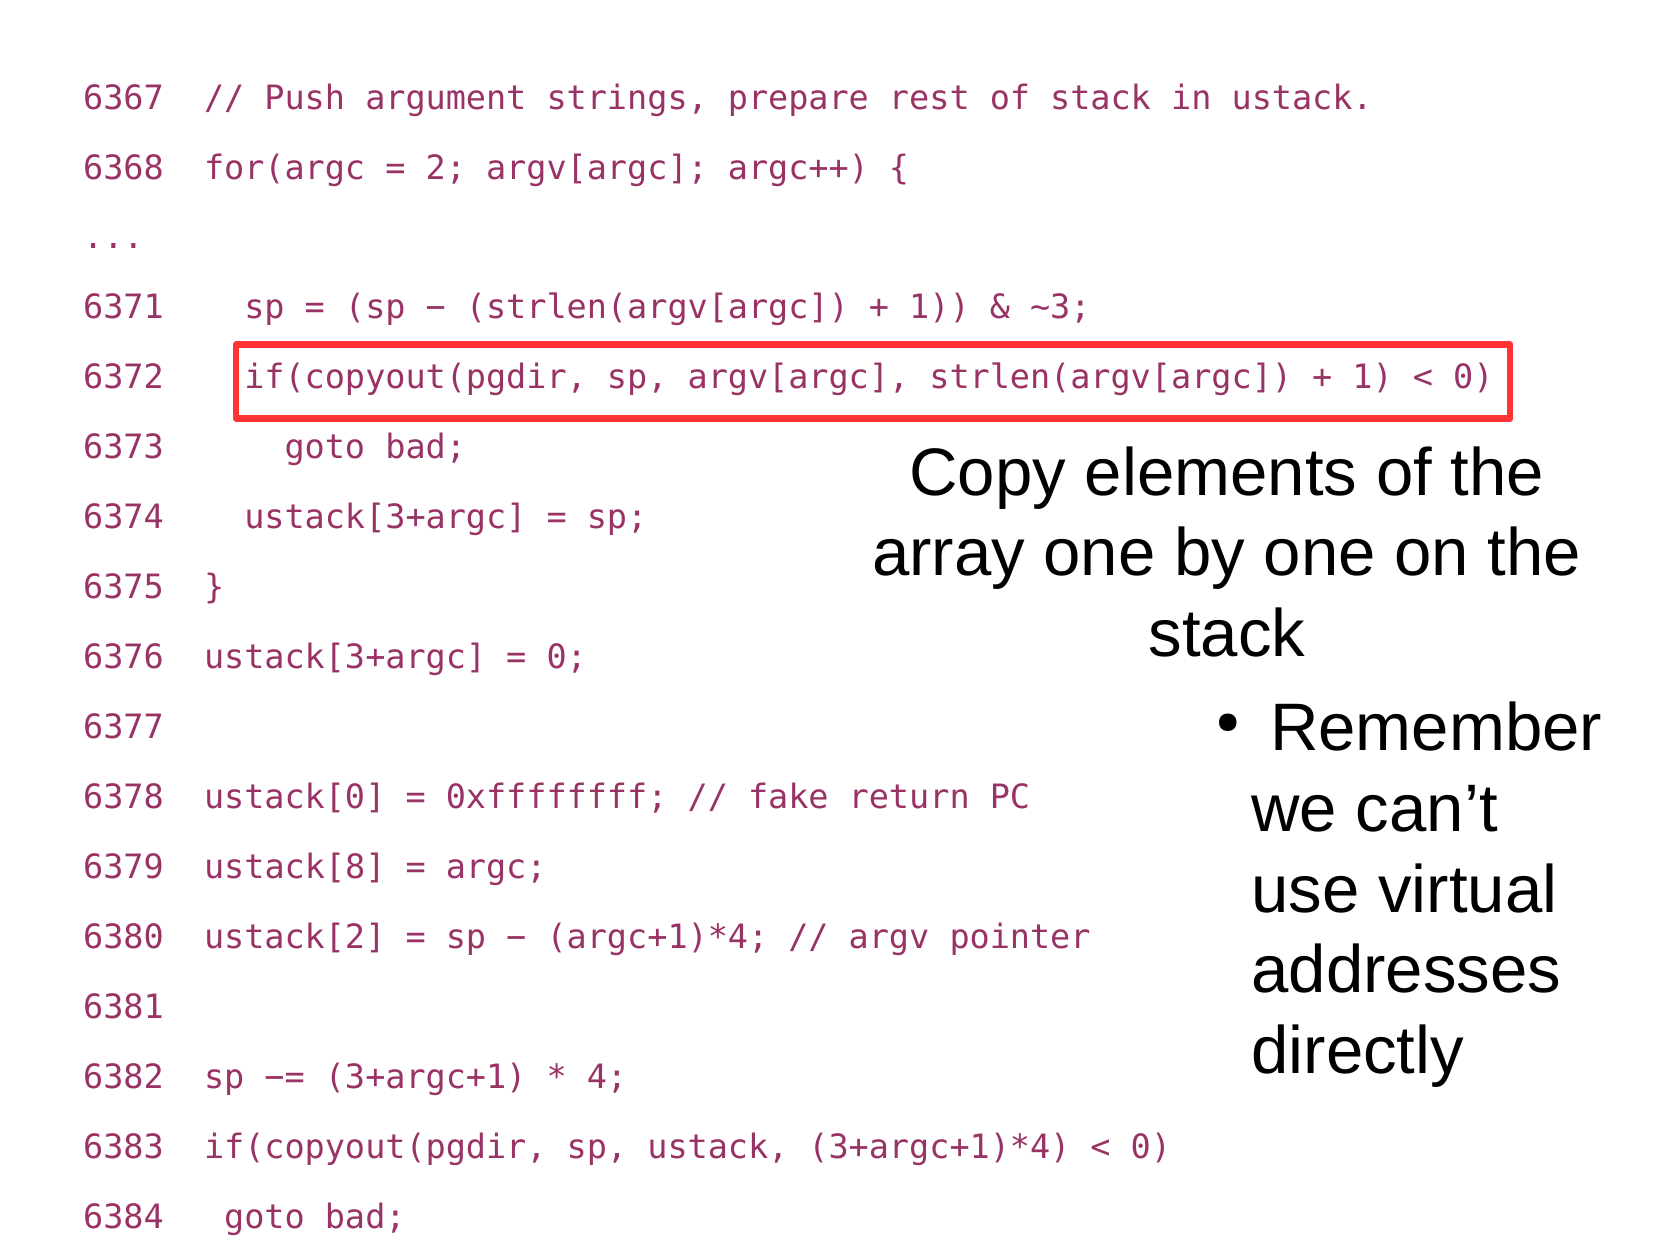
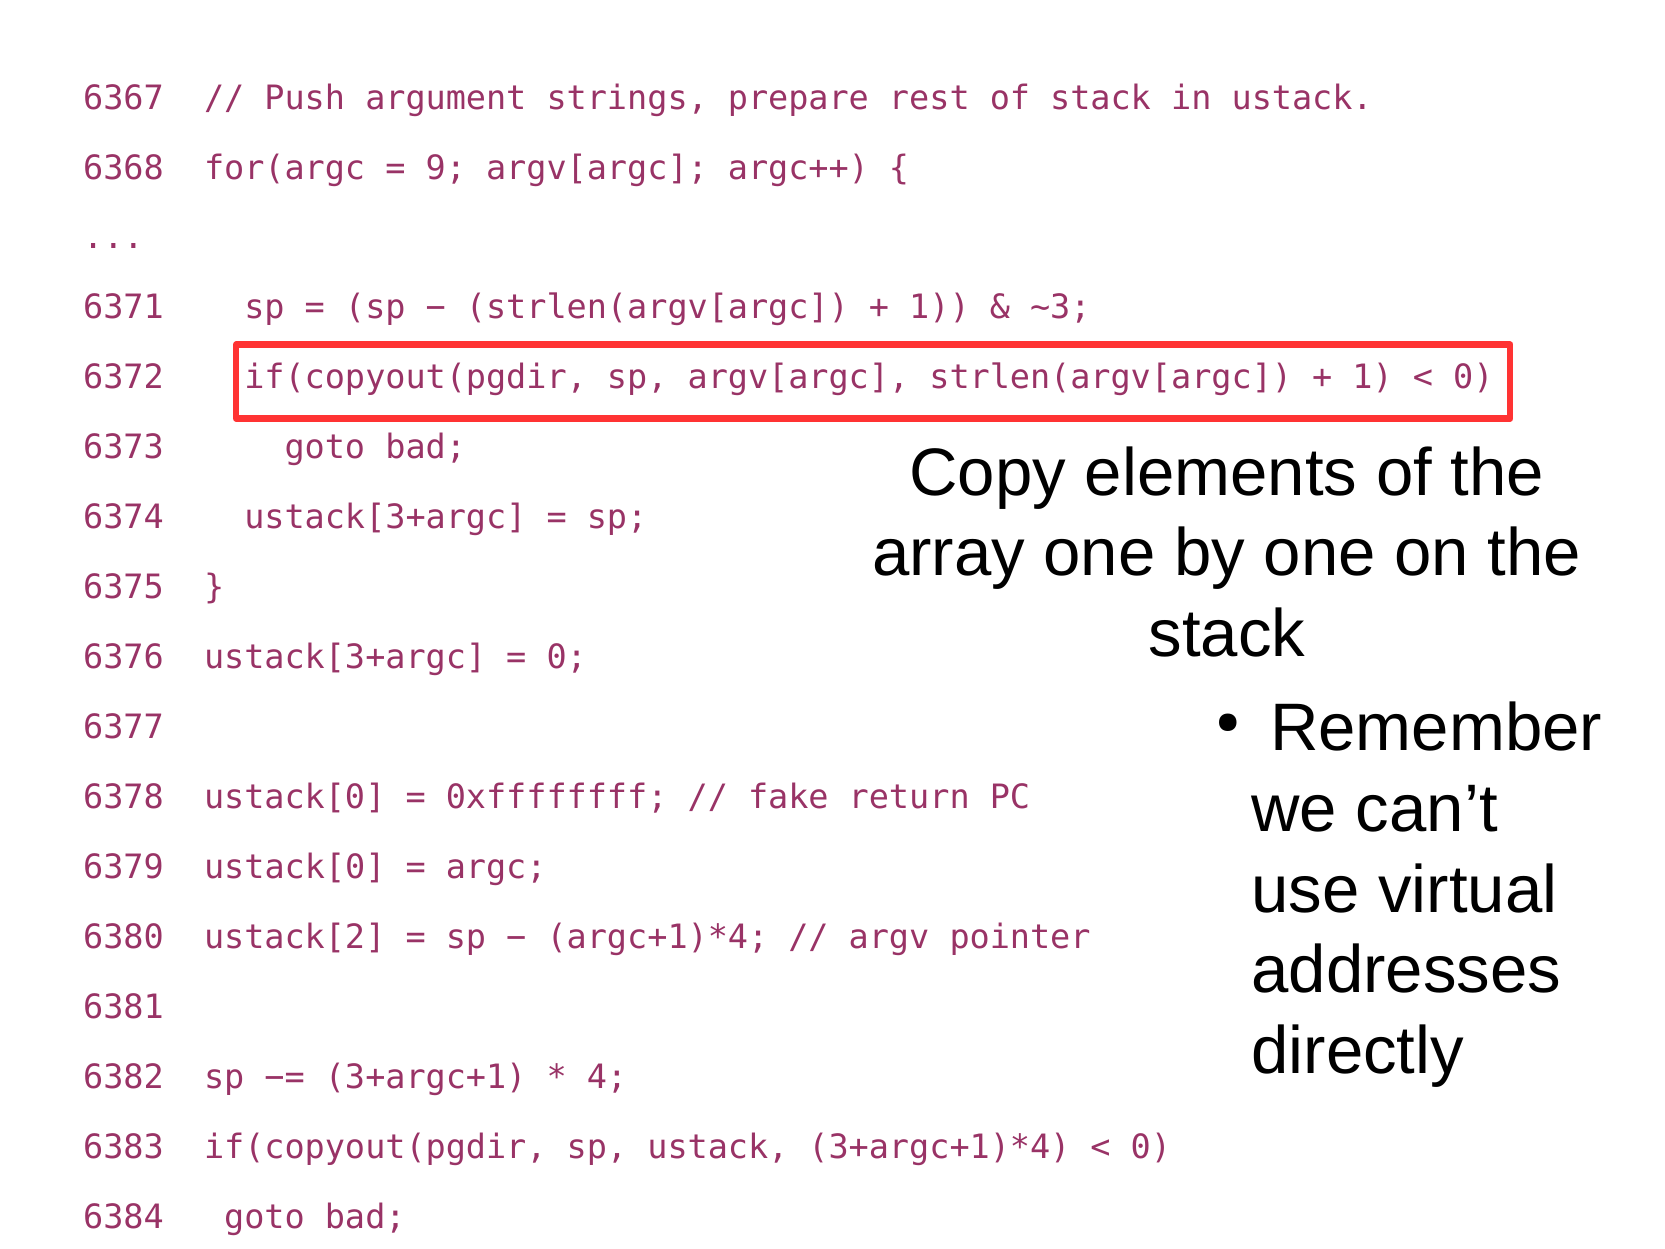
2: 2 -> 9 (446, 168)
6379 ustack[8: ustack[8 -> ustack[0 (295, 867)
